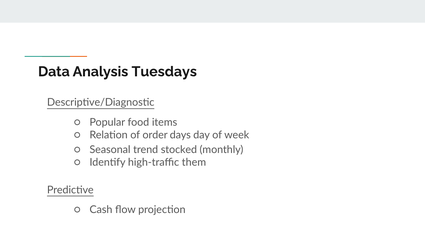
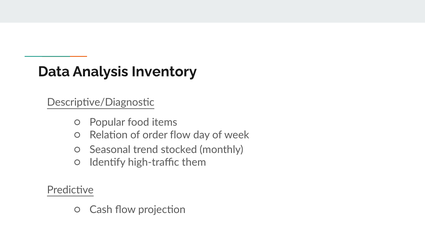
Tuesdays: Tuesdays -> Inventory (164, 72)
order days: days -> flow (180, 135)
